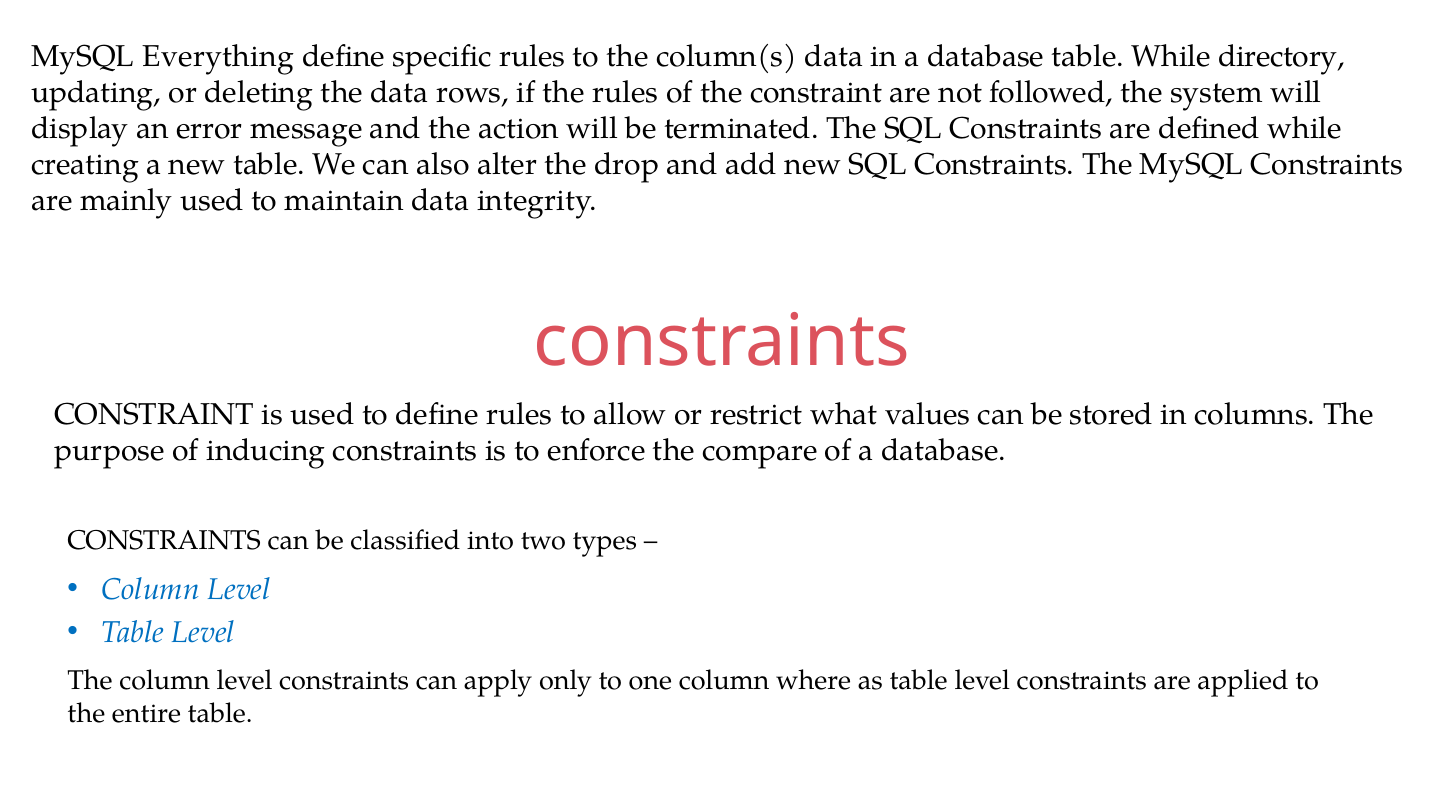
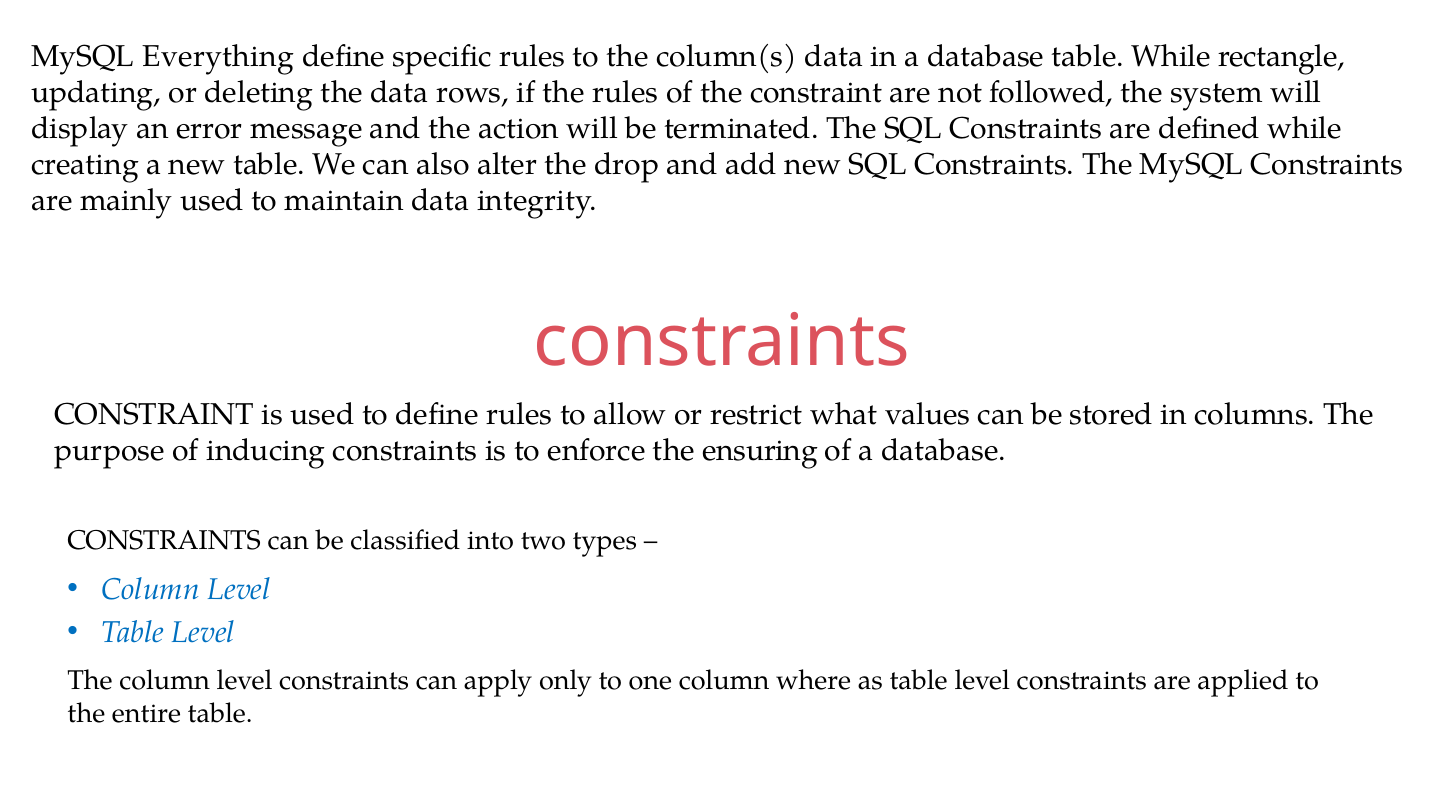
directory: directory -> rectangle (1281, 56)
compare: compare -> ensuring (760, 451)
